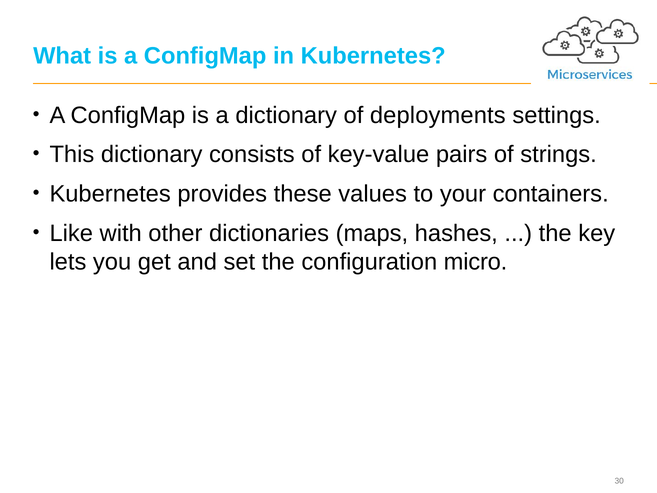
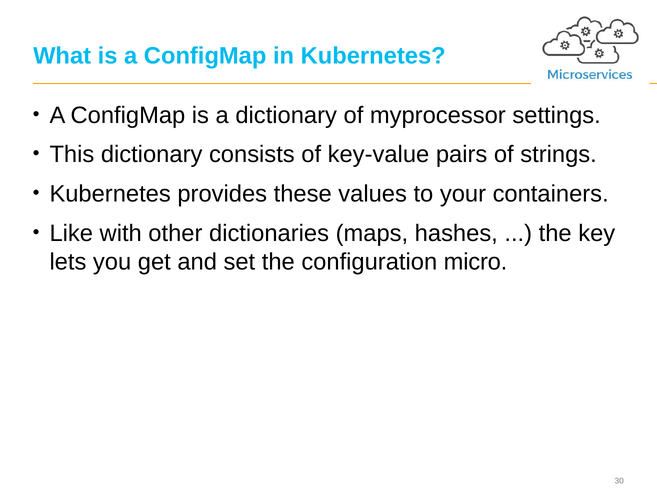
deployments: deployments -> myprocessor (438, 115)
